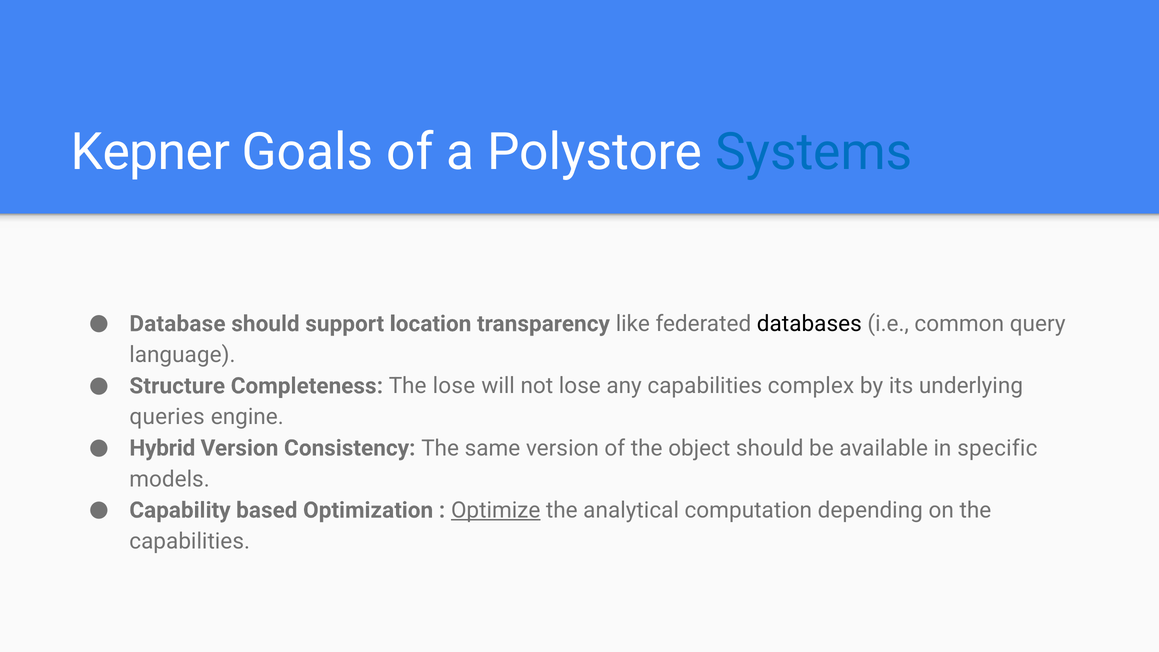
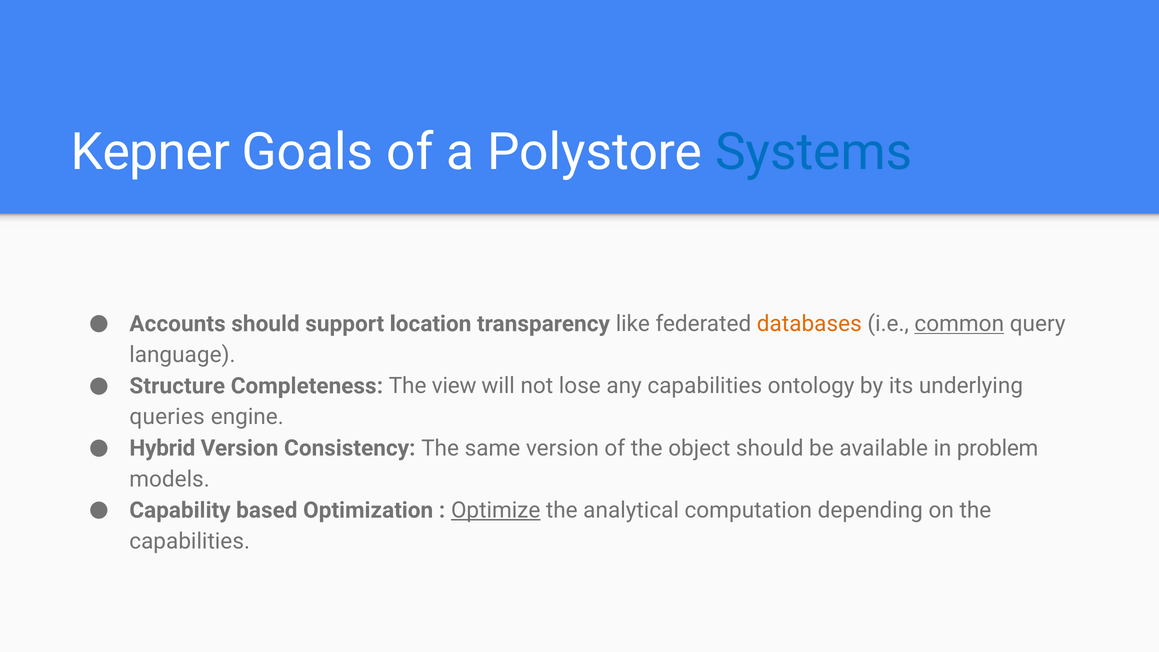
Database: Database -> Accounts (178, 324)
databases colour: black -> orange (809, 324)
common underline: none -> present (959, 324)
The lose: lose -> view (454, 386)
complex: complex -> ontology (811, 386)
specific: specific -> problem (998, 448)
